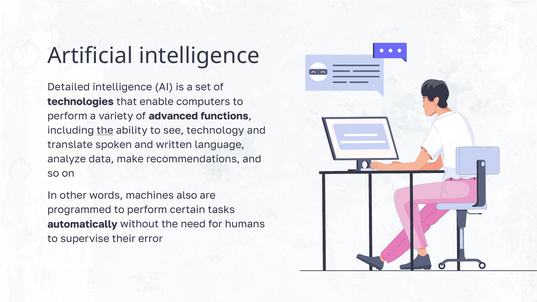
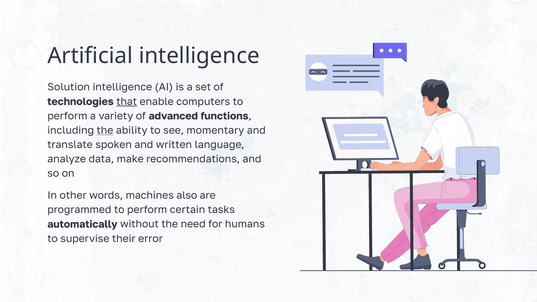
Detailed: Detailed -> Solution (69, 87)
that underline: none -> present (127, 102)
technology: technology -> momentary (215, 130)
